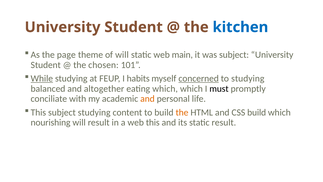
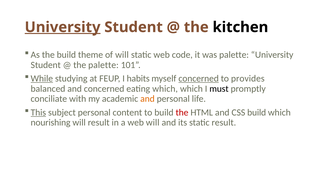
University underline: none -> present (63, 27)
kitchen colour: blue -> black (240, 27)
the page: page -> build (66, 55)
main: main -> code (182, 55)
was subject: subject -> palette (234, 55)
the chosen: chosen -> palette (103, 65)
to studying: studying -> provides (248, 78)
and altogether: altogether -> concerned (104, 89)
This underline: none -> present (38, 112)
subject studying: studying -> personal (94, 112)
the colour: orange -> red (182, 112)
web this: this -> will (153, 122)
